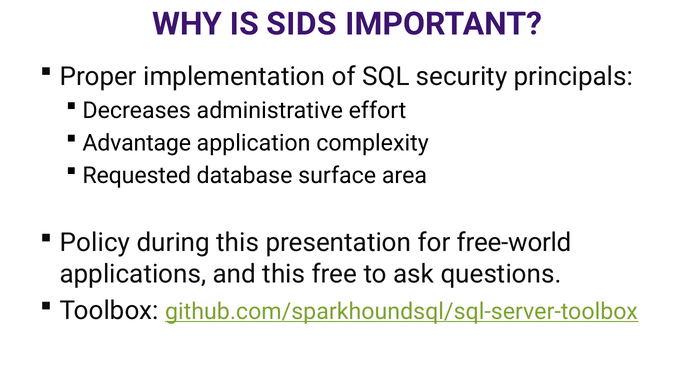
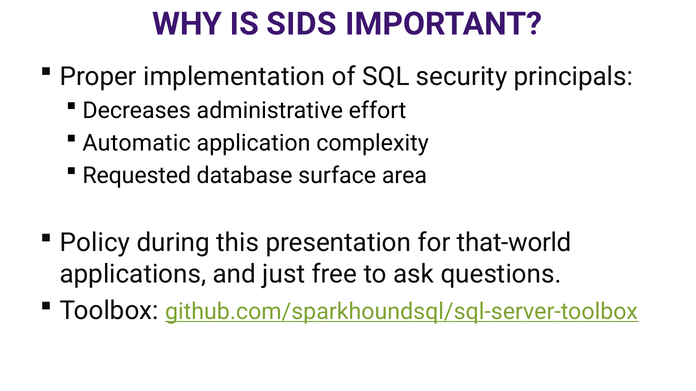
Advantage: Advantage -> Automatic (137, 143)
free-world: free-world -> that-world (514, 243)
and this: this -> just (284, 274)
